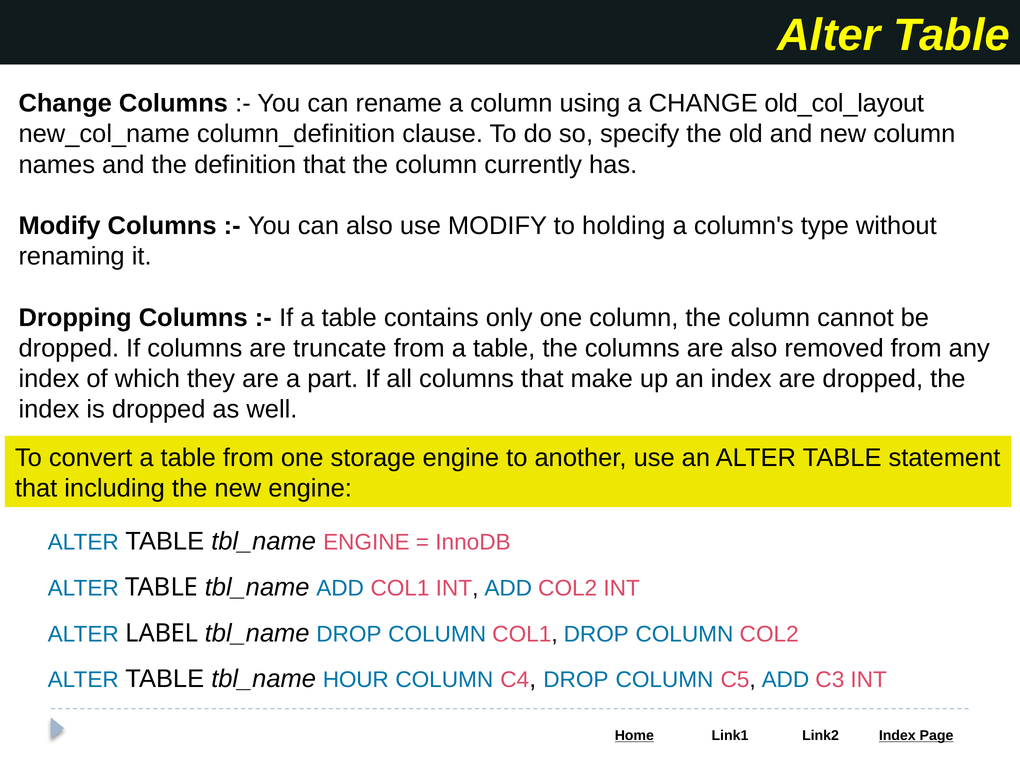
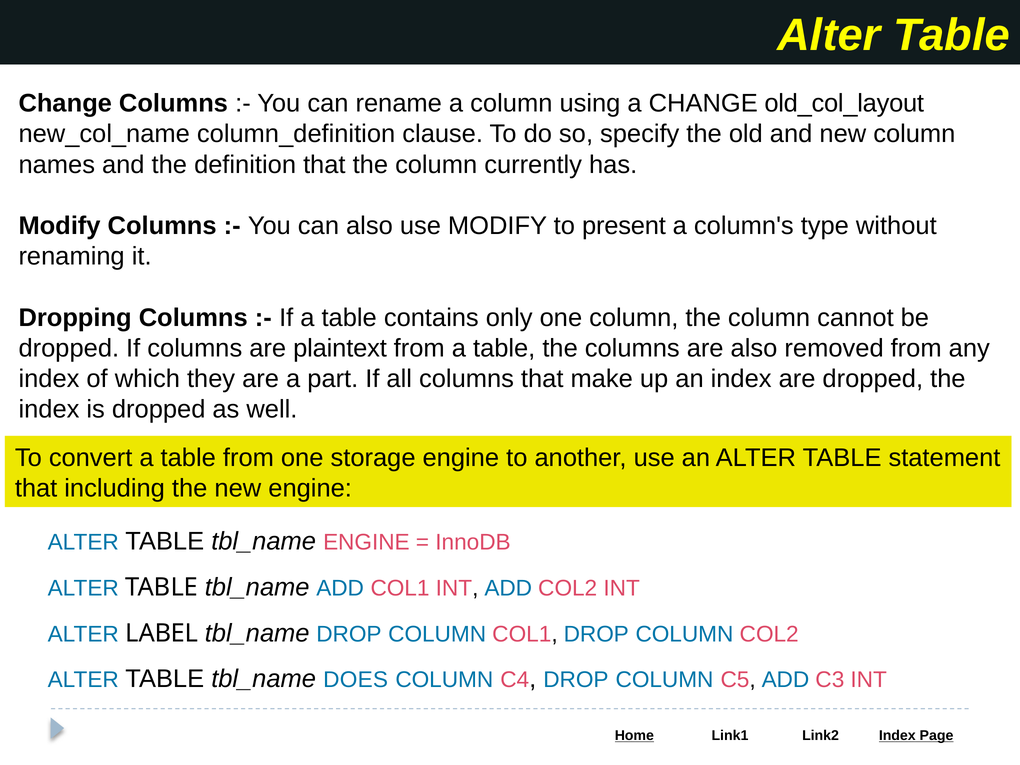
holding: holding -> present (624, 226)
truncate: truncate -> plaintext (340, 348)
HOUR: HOUR -> DOES (356, 680)
